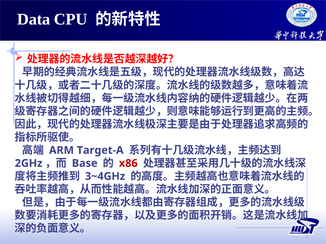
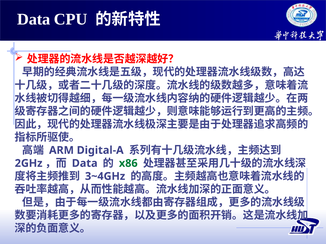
Target-A: Target-A -> Digital-A (100, 151)
Base: Base -> Data (85, 164)
x86 colour: red -> green (128, 164)
